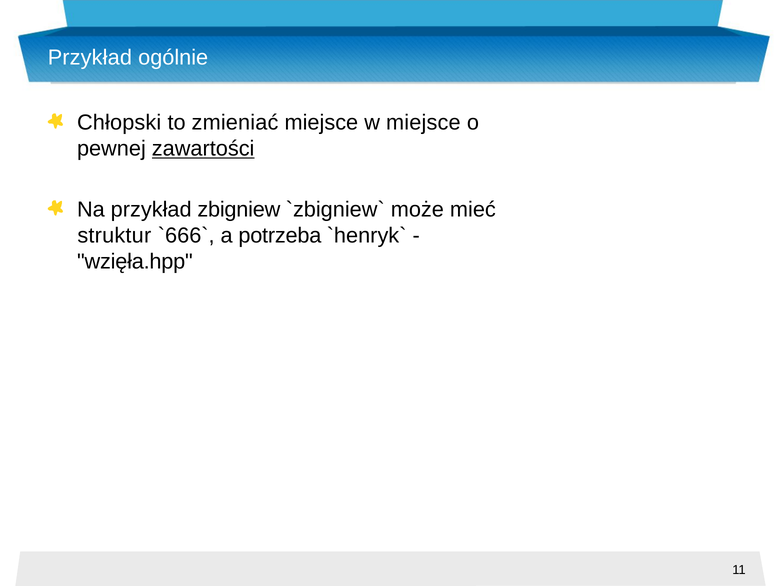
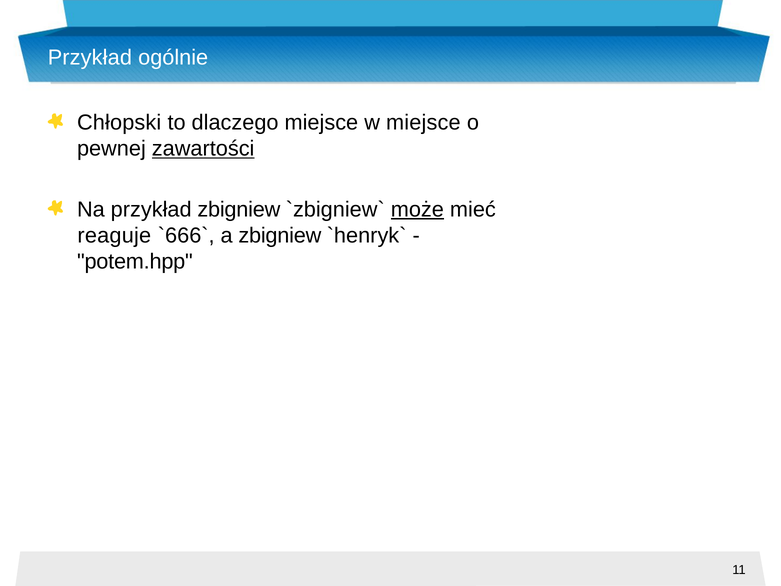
zmieniać: zmieniać -> dlaczego (235, 123)
może underline: none -> present (417, 209)
struktur: struktur -> reaguje (114, 235)
a potrzeba: potrzeba -> zbigniew (280, 235)
wzięła.hpp: wzięła.hpp -> potem.hpp (135, 261)
